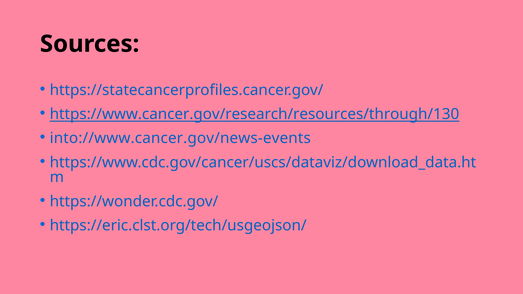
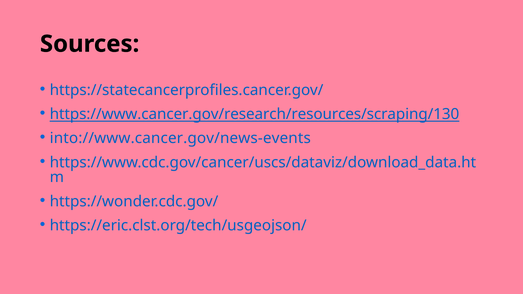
https://www.cancer.gov/research/resources/through/130: https://www.cancer.gov/research/resources/through/130 -> https://www.cancer.gov/research/resources/scraping/130 (254, 114)
